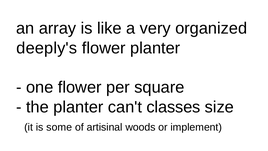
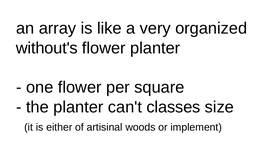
deeply's: deeply's -> without's (47, 48)
some: some -> either (59, 127)
